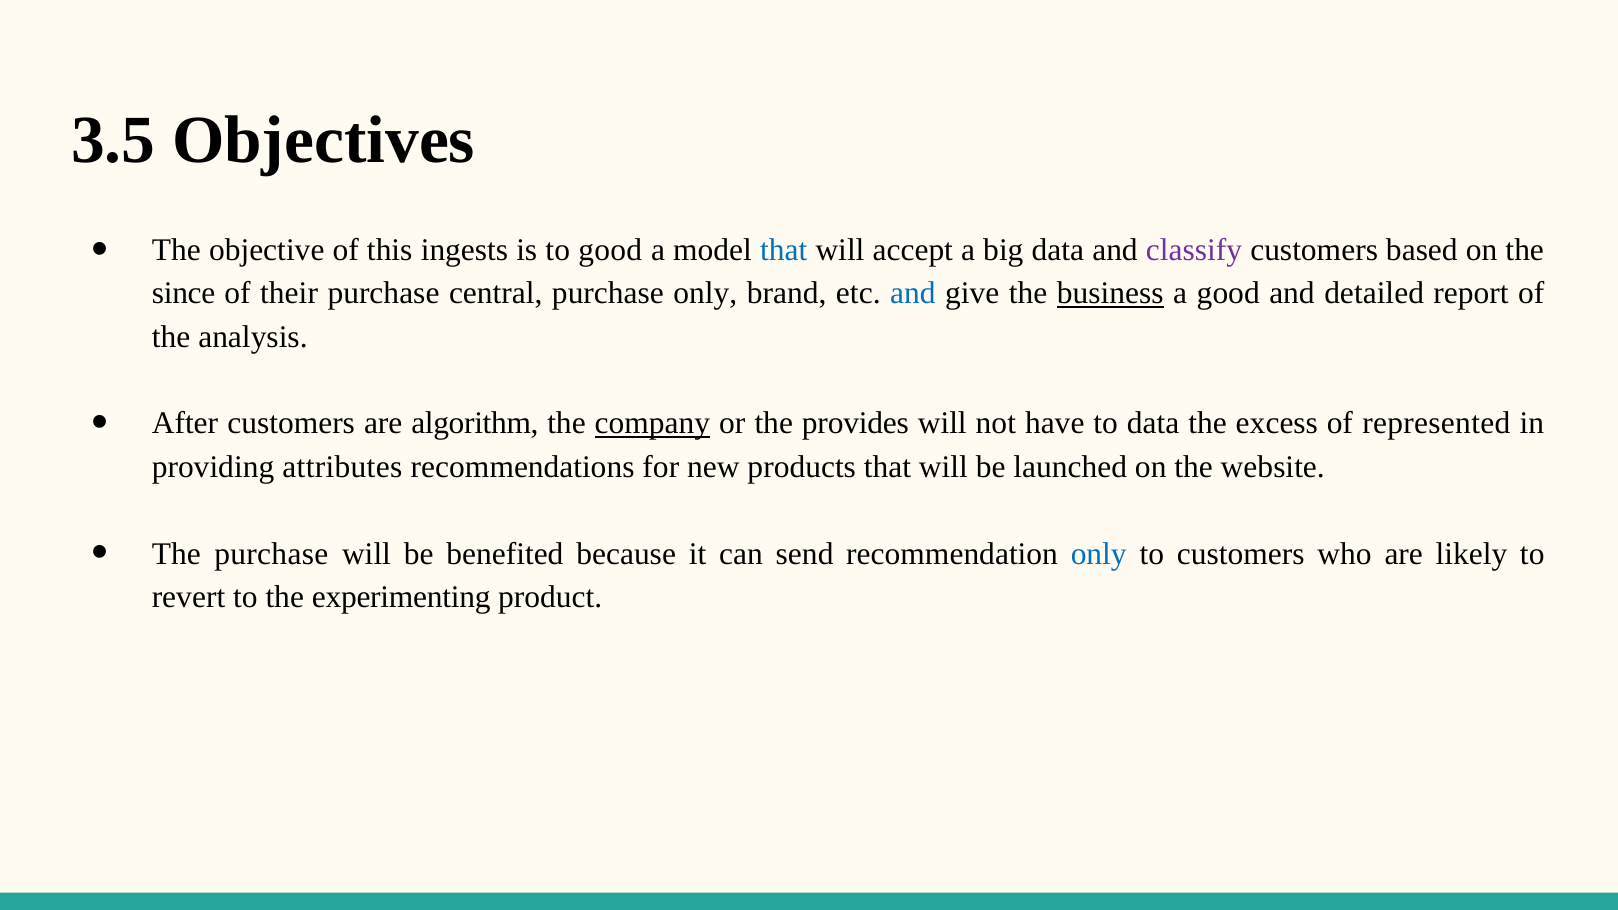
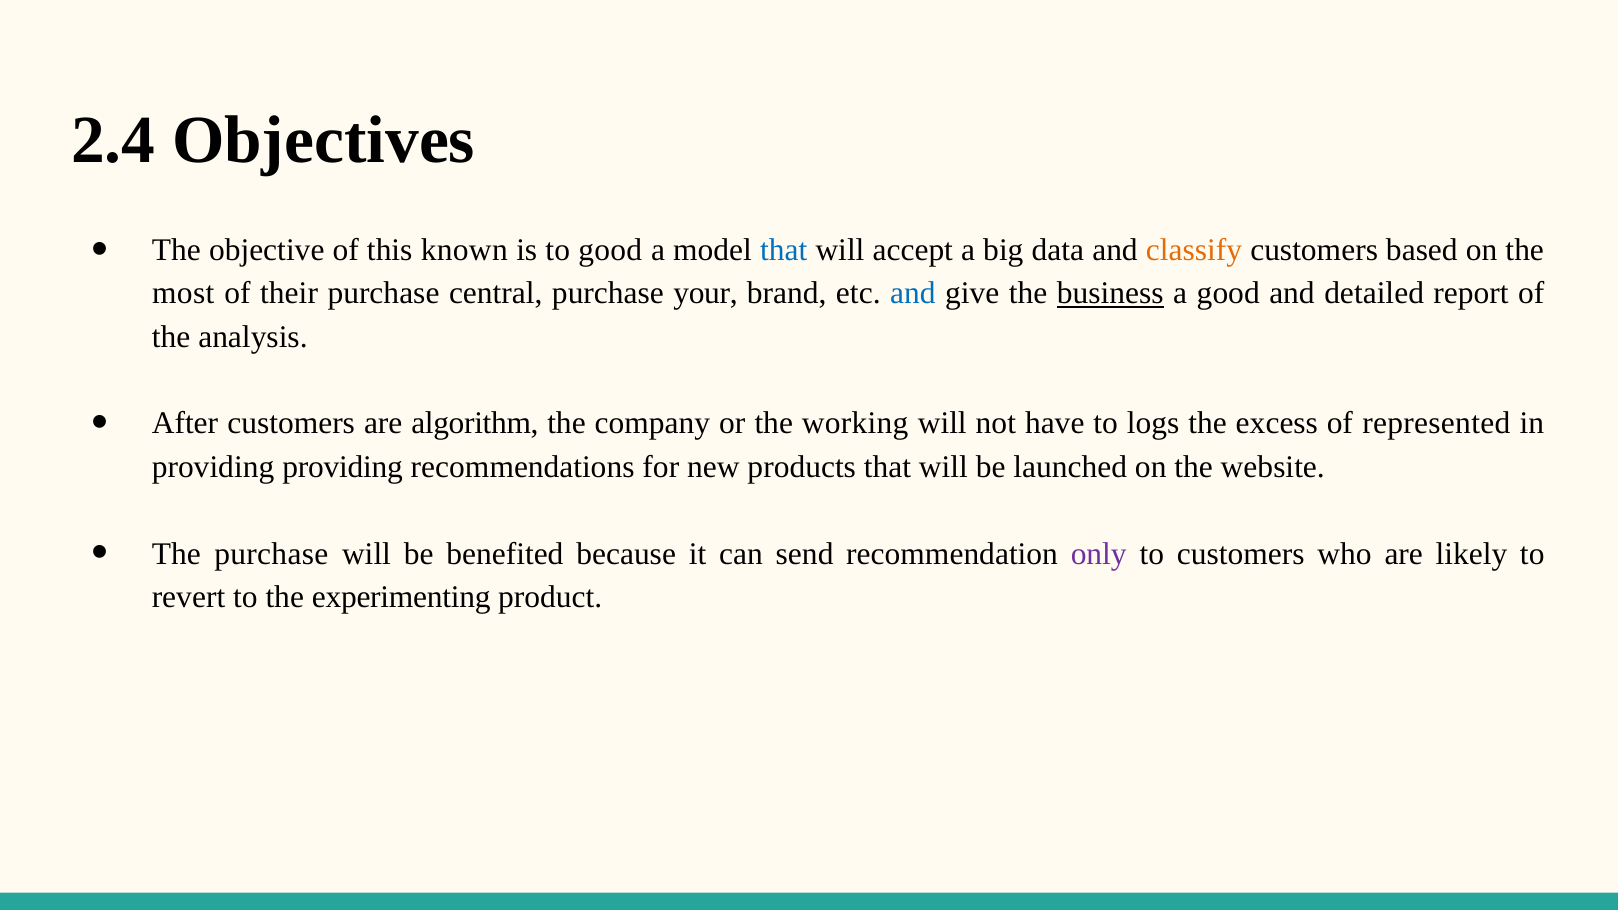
3.5: 3.5 -> 2.4 (113, 140)
ingests: ingests -> known (464, 250)
classify colour: purple -> orange (1194, 250)
since: since -> most (183, 293)
purchase only: only -> your (706, 293)
company underline: present -> none (652, 424)
provides: provides -> working (855, 424)
to data: data -> logs (1153, 424)
providing attributes: attributes -> providing (343, 467)
only colour: blue -> purple (1099, 554)
